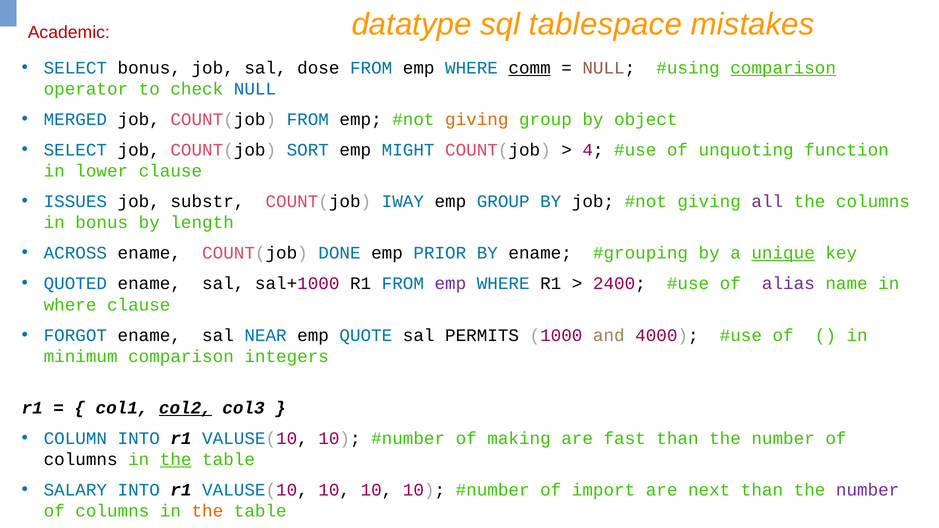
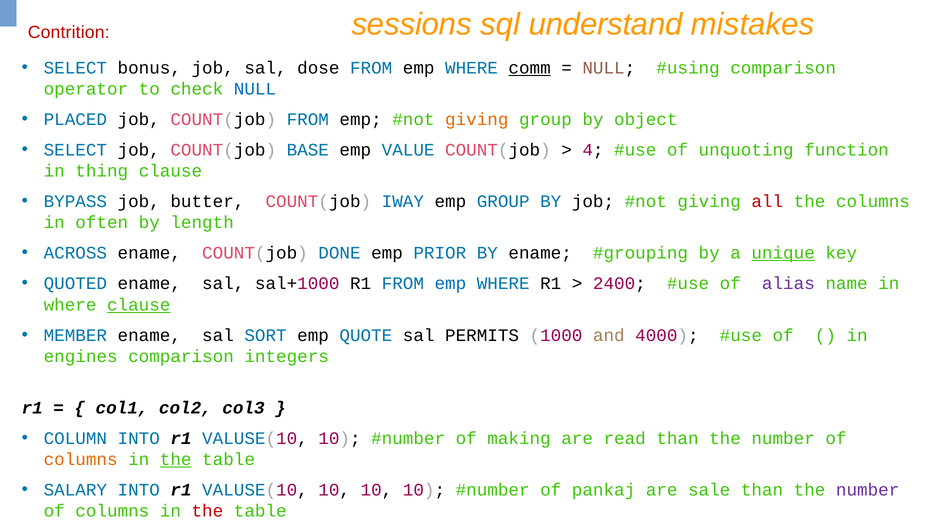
datatype: datatype -> sessions (412, 24)
tablespace: tablespace -> understand (606, 24)
Academic: Academic -> Contrition (69, 32)
comparison underline: present -> none (783, 68)
MERGED: MERGED -> PLACED (75, 119)
SORT: SORT -> BASE (308, 150)
MIGHT: MIGHT -> VALUE (408, 150)
lower: lower -> thing (102, 171)
ISSUES: ISSUES -> BYPASS (75, 202)
substr: substr -> butter (207, 202)
all colour: purple -> red (767, 202)
in bonus: bonus -> often (102, 223)
emp colour: purple -> blue (450, 284)
clause underline: none -> present (139, 305)
FORGOT: FORGOT -> MEMBER (75, 335)
NEAR: NEAR -> SORT (266, 335)
minimum: minimum -> engines (81, 356)
col2 underline: present -> none (185, 408)
fast: fast -> read (625, 439)
columns colour: black -> orange (81, 460)
import: import -> pankaj (604, 490)
next: next -> sale (709, 490)
the colour: orange -> red (207, 511)
